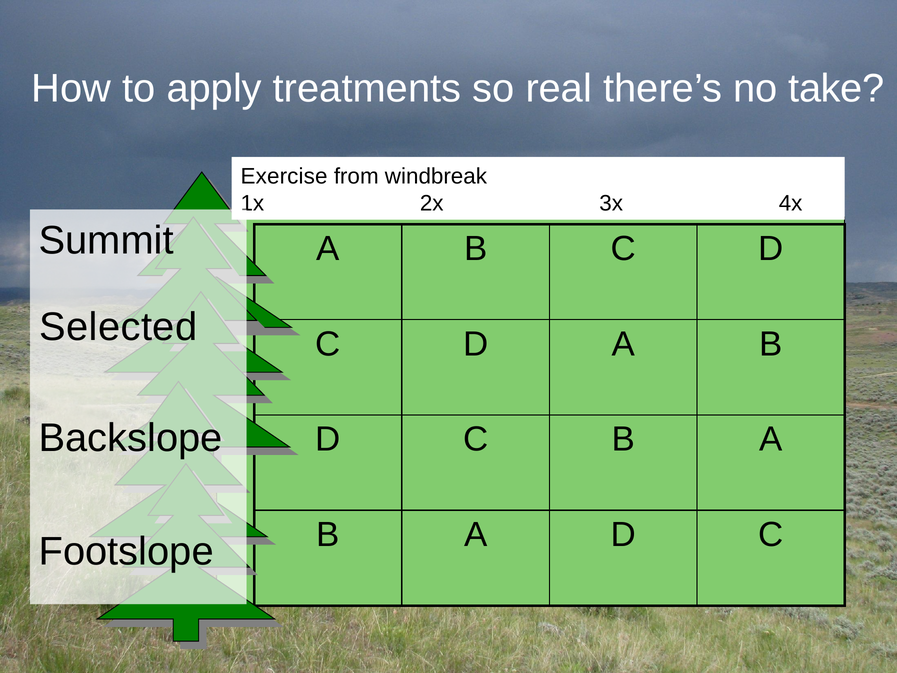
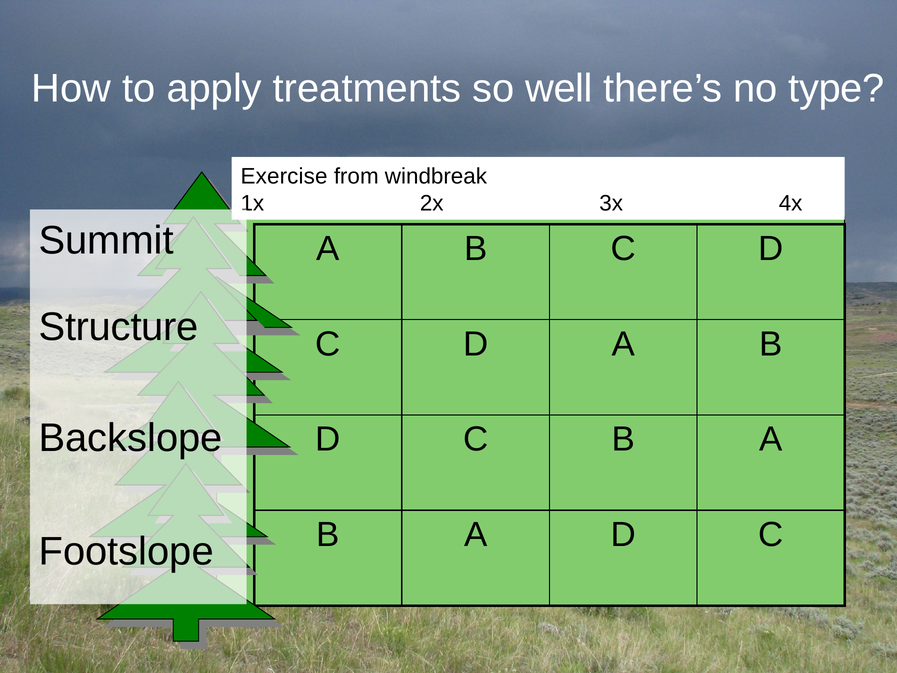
real: real -> well (559, 89)
take: take -> type (836, 89)
Selected: Selected -> Structure (119, 327)
